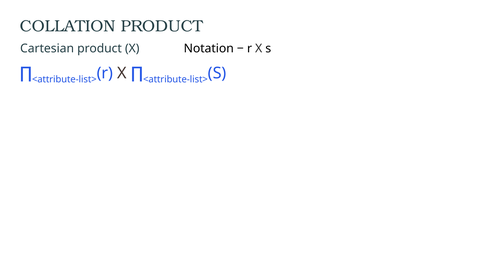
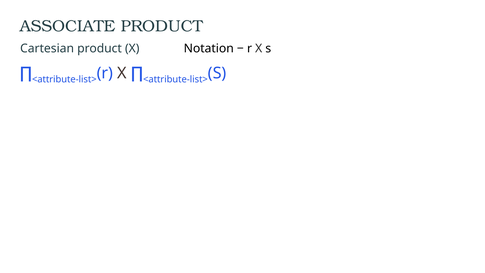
COLLATION: COLLATION -> ASSOCIATE (68, 26)
